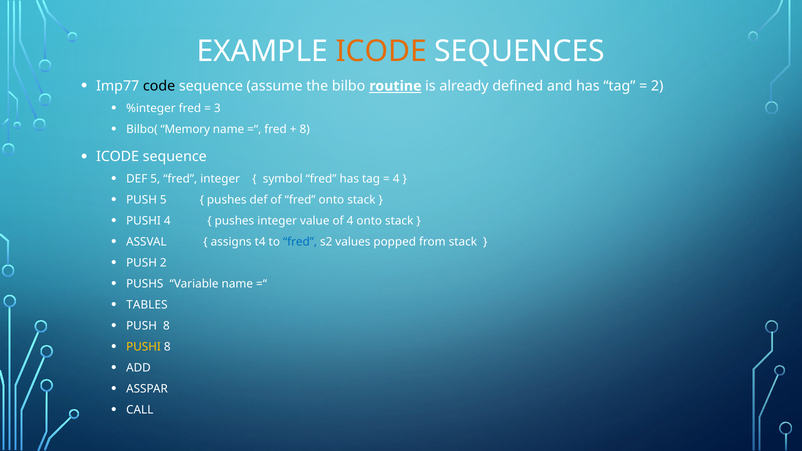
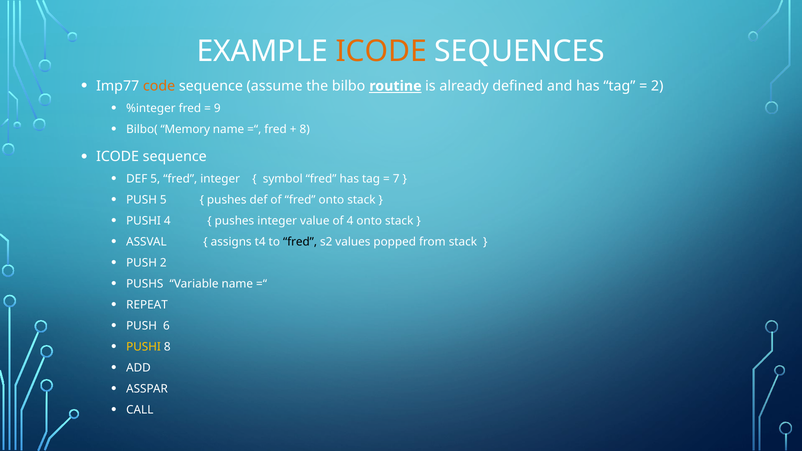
code colour: black -> orange (159, 86)
3: 3 -> 9 (217, 108)
4: 4 -> 7 (396, 179)
fred colour: blue -> black (300, 242)
TABLES: TABLES -> REPEAT (147, 305)
PUSH 8: 8 -> 6 (166, 326)
